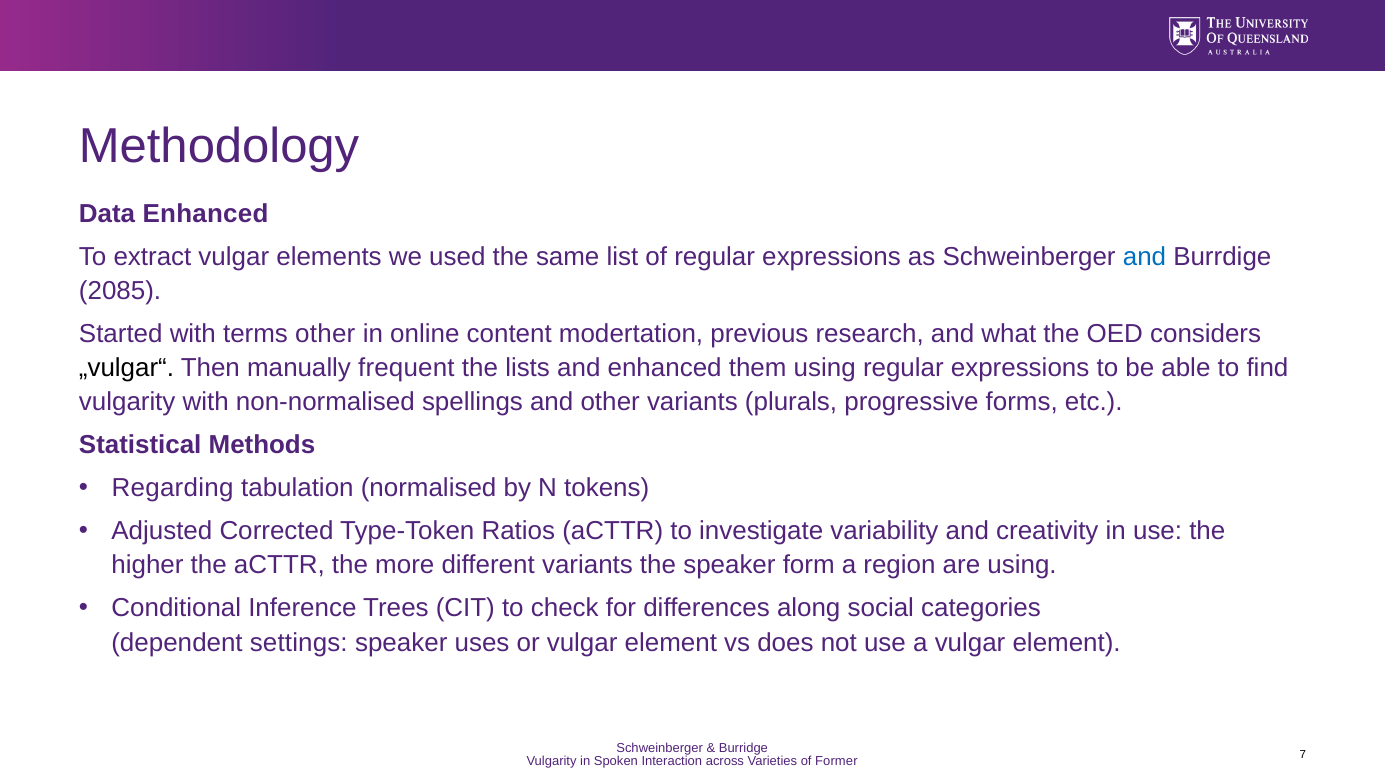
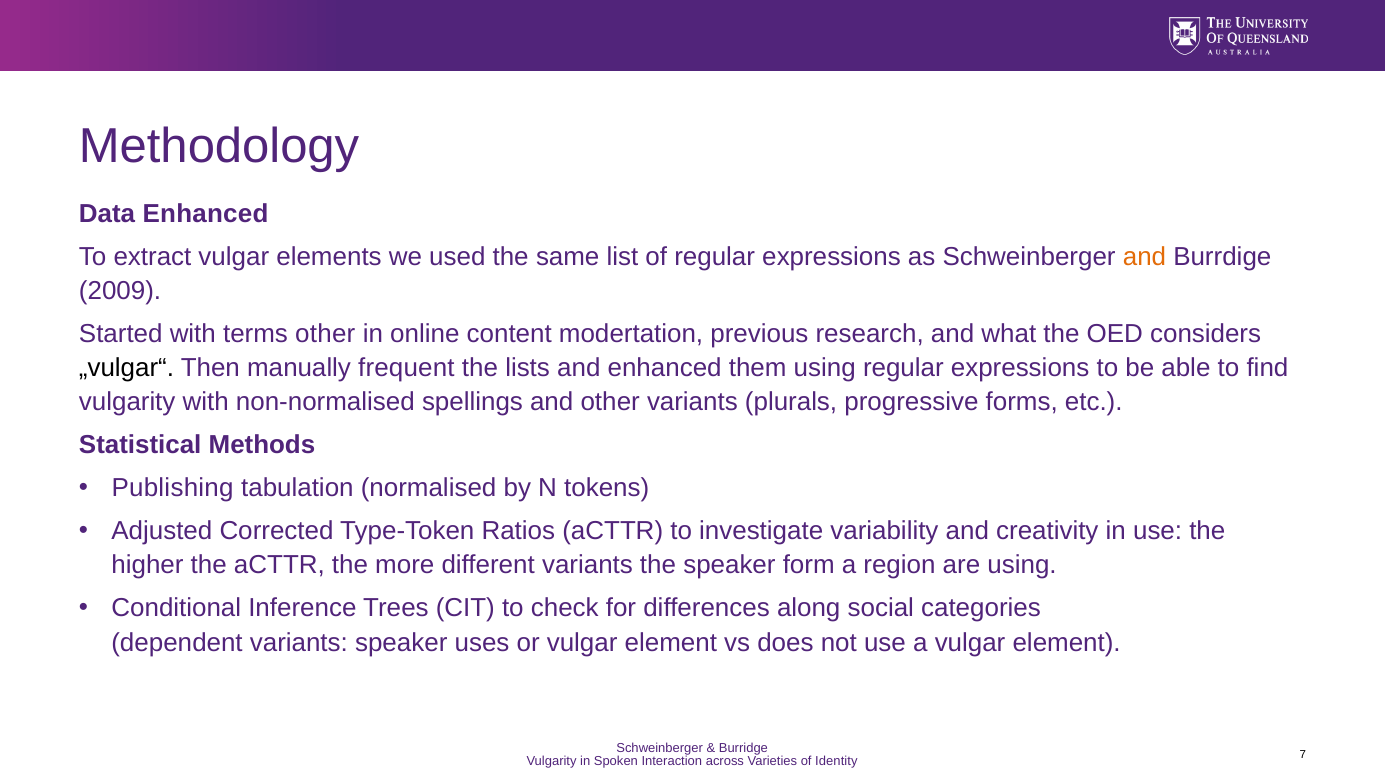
and colour: blue -> orange (1144, 257)
2085: 2085 -> 2009 (120, 291)
Regarding: Regarding -> Publishing (173, 488)
dependent settings: settings -> variants (299, 643)
Former: Former -> Identity (836, 762)
